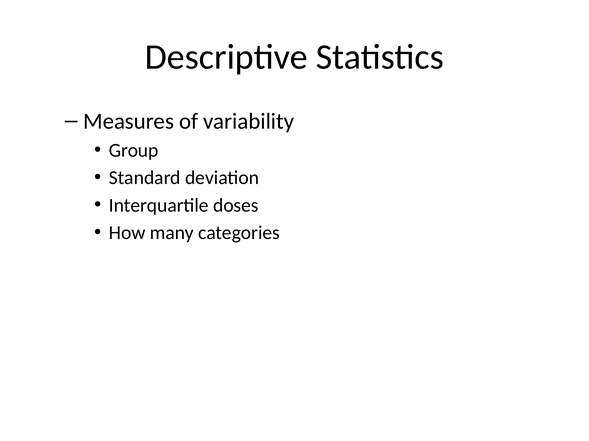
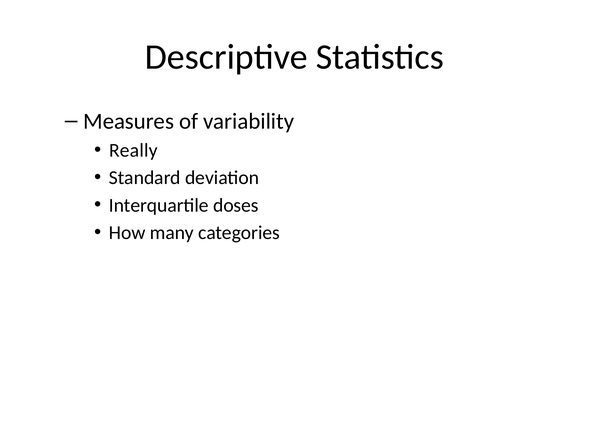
Group: Group -> Really (133, 151)
